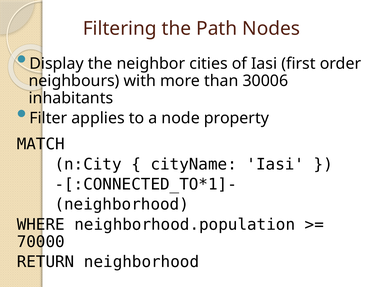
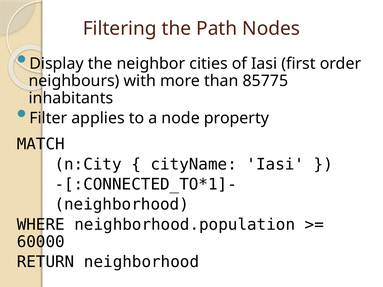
30006: 30006 -> 85775 (265, 81)
70000: 70000 -> 60000 (41, 242)
